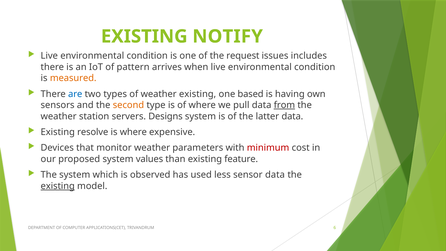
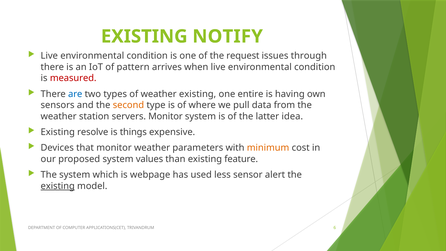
includes: includes -> through (309, 56)
measured colour: orange -> red (73, 78)
based: based -> entire (251, 94)
from underline: present -> none (284, 105)
servers Designs: Designs -> Monitor (166, 116)
latter data: data -> idea (292, 116)
is where: where -> things (133, 132)
minimum colour: red -> orange (268, 148)
observed: observed -> webpage (150, 175)
sensor data: data -> alert (275, 175)
